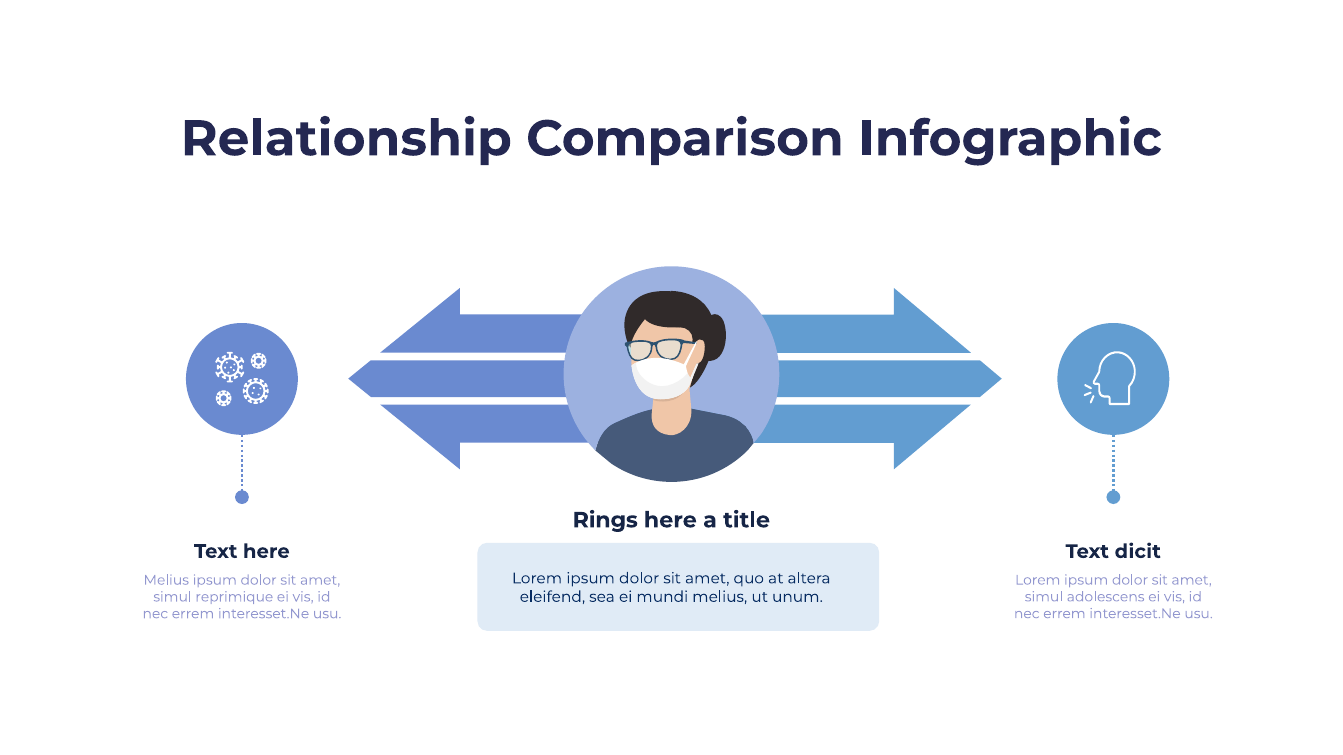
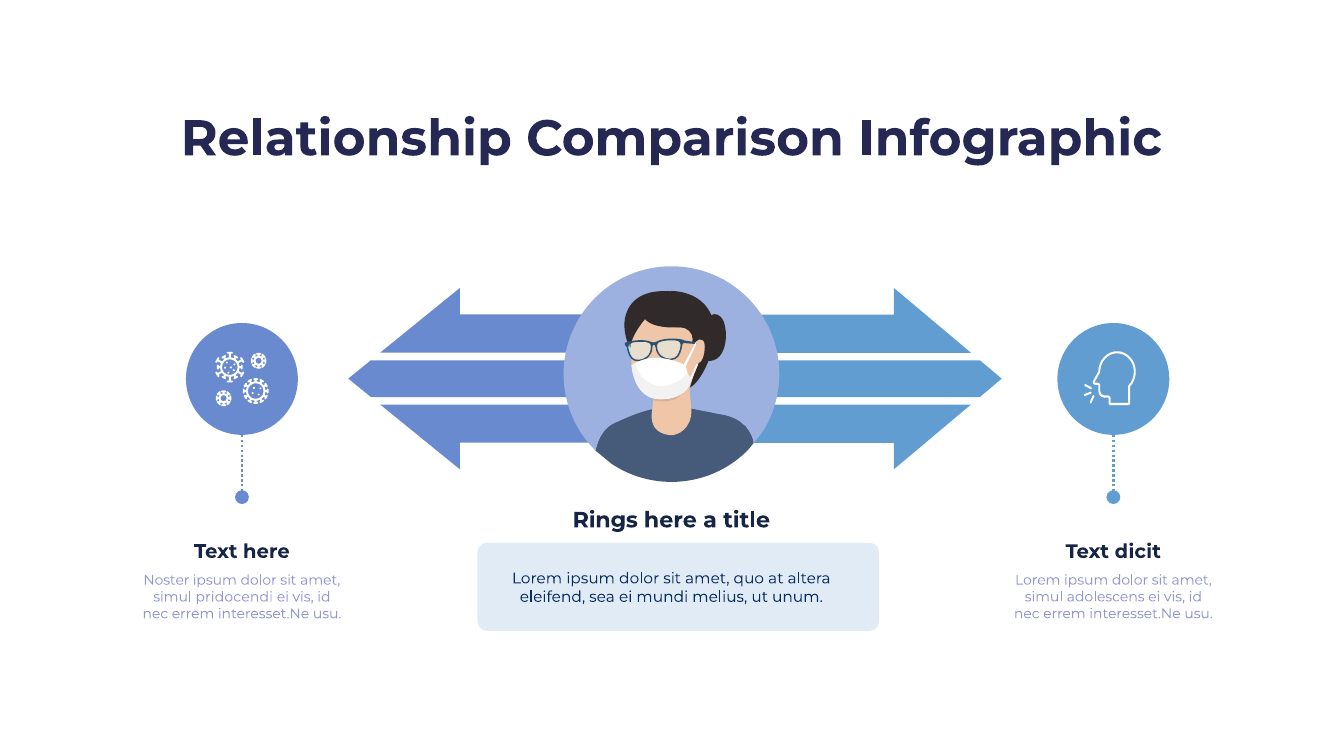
Melius: Melius -> Noster (166, 580)
reprimique: reprimique -> pridocendi (234, 597)
